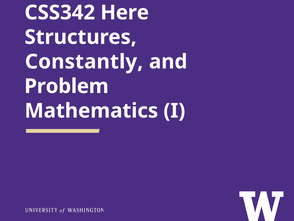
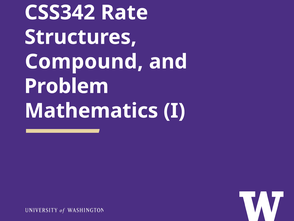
Here: Here -> Rate (124, 13)
Constantly: Constantly -> Compound (84, 62)
